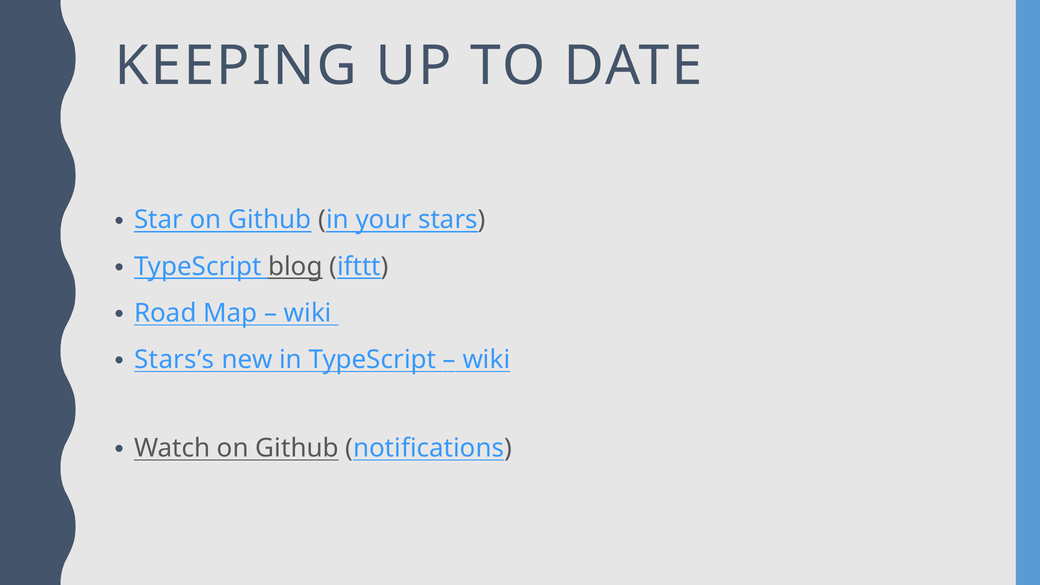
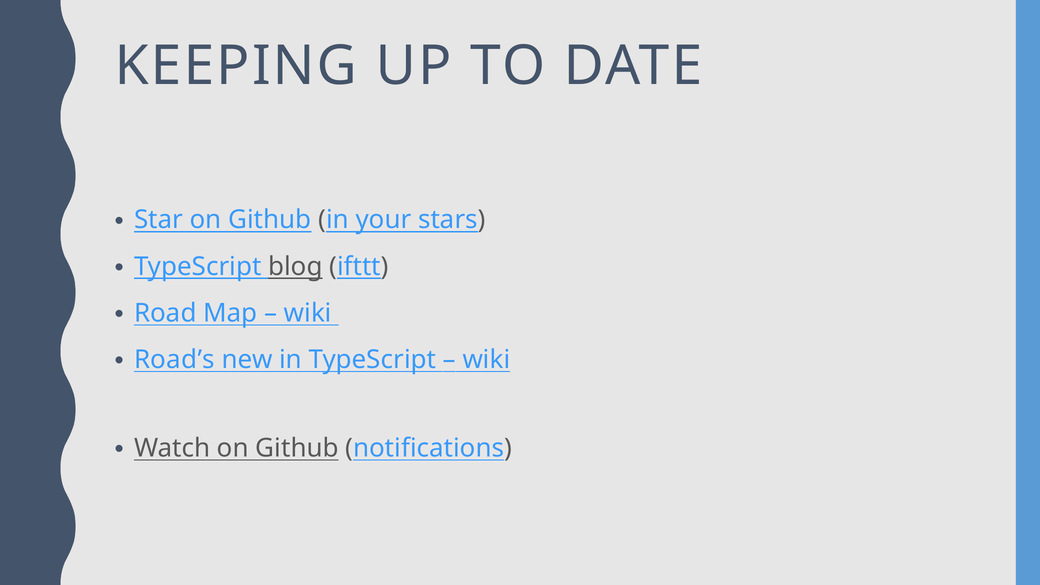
Stars’s: Stars’s -> Road’s (174, 360)
